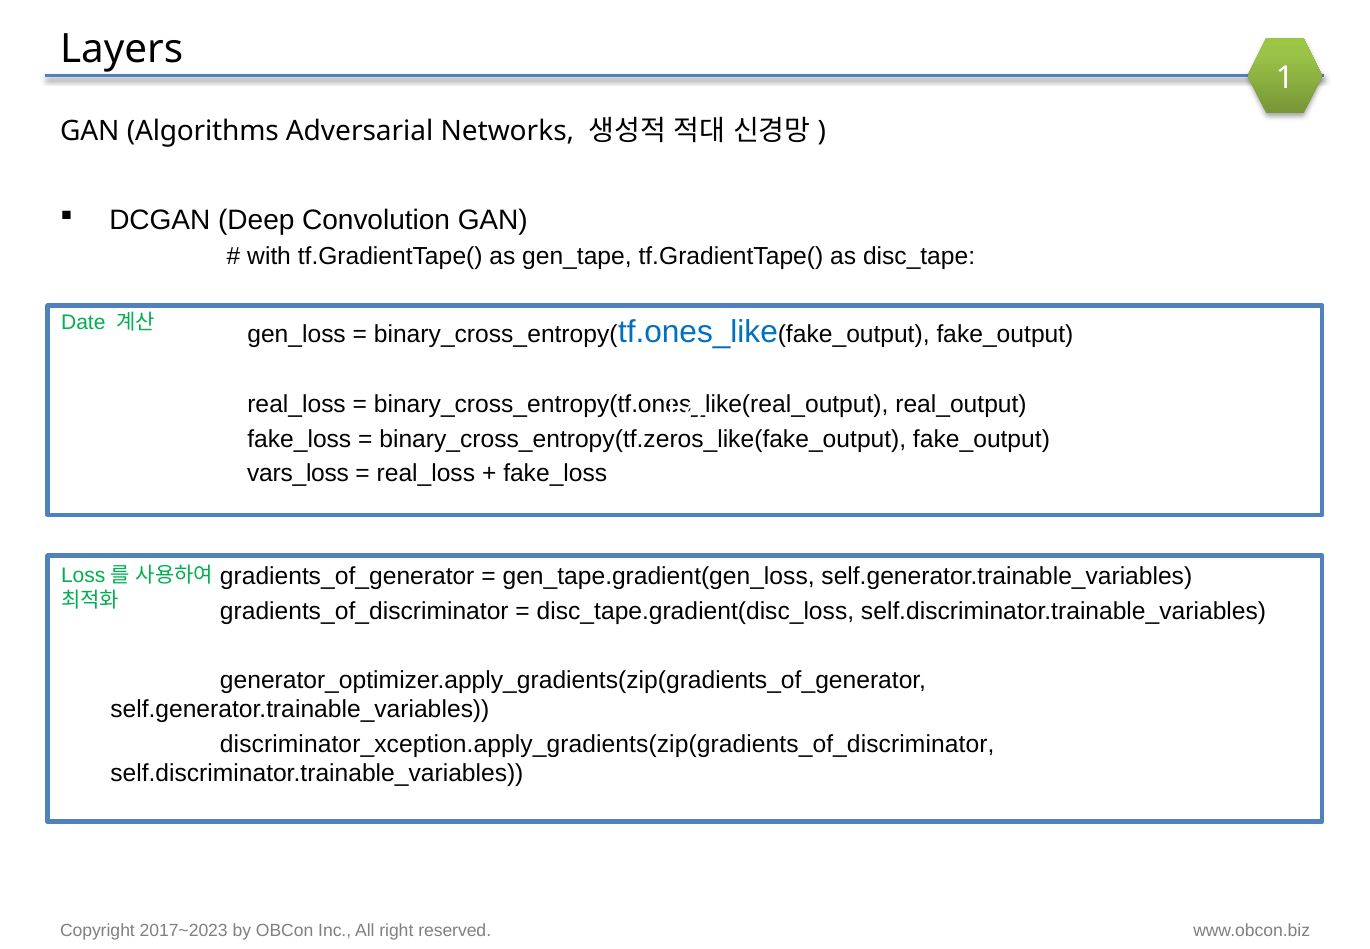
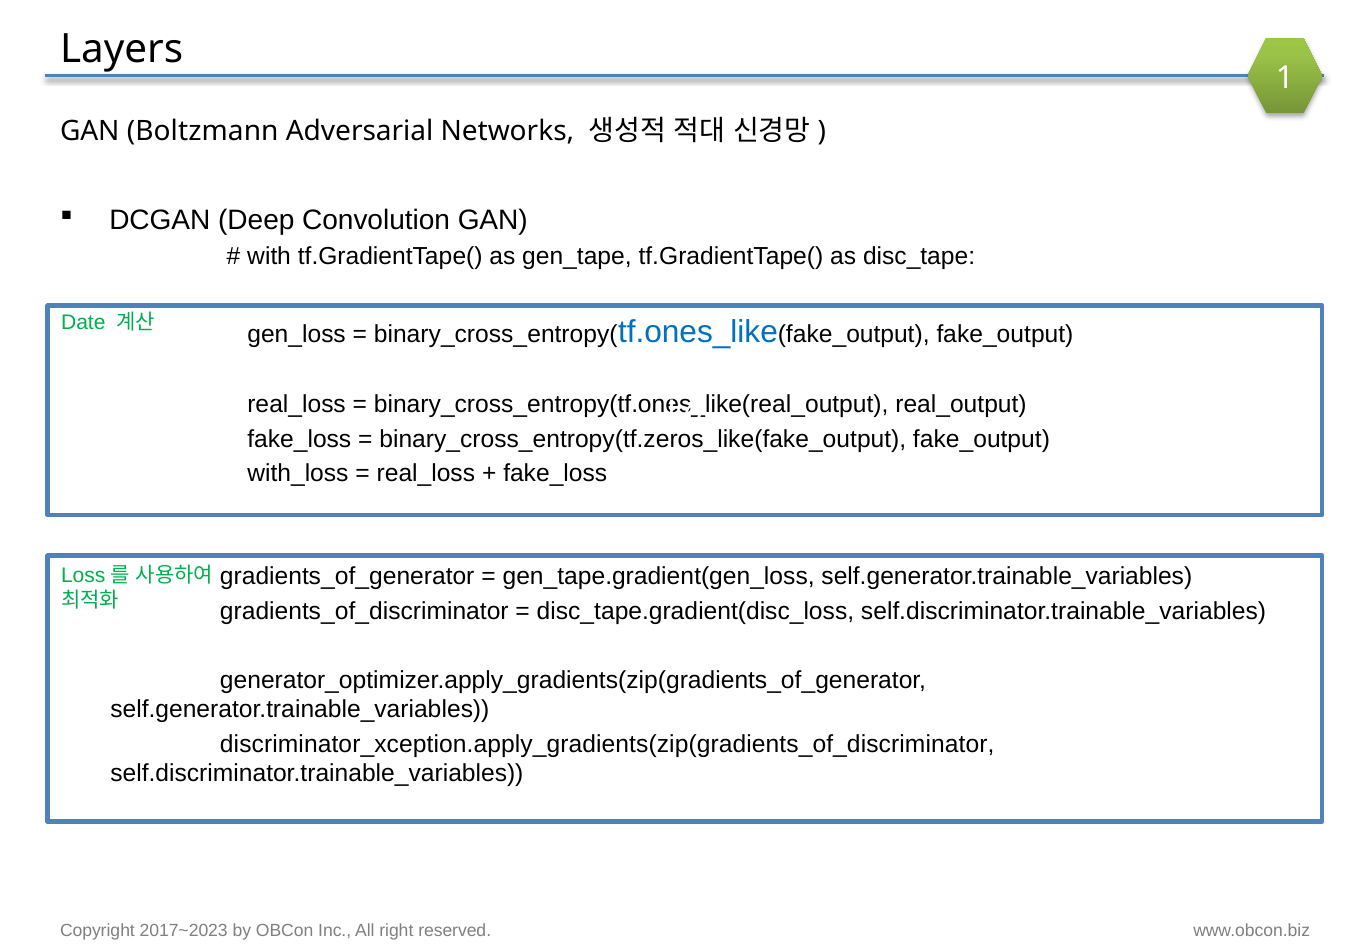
Algorithms: Algorithms -> Boltzmann (203, 131)
vars_loss: vars_loss -> with_loss (298, 473)
